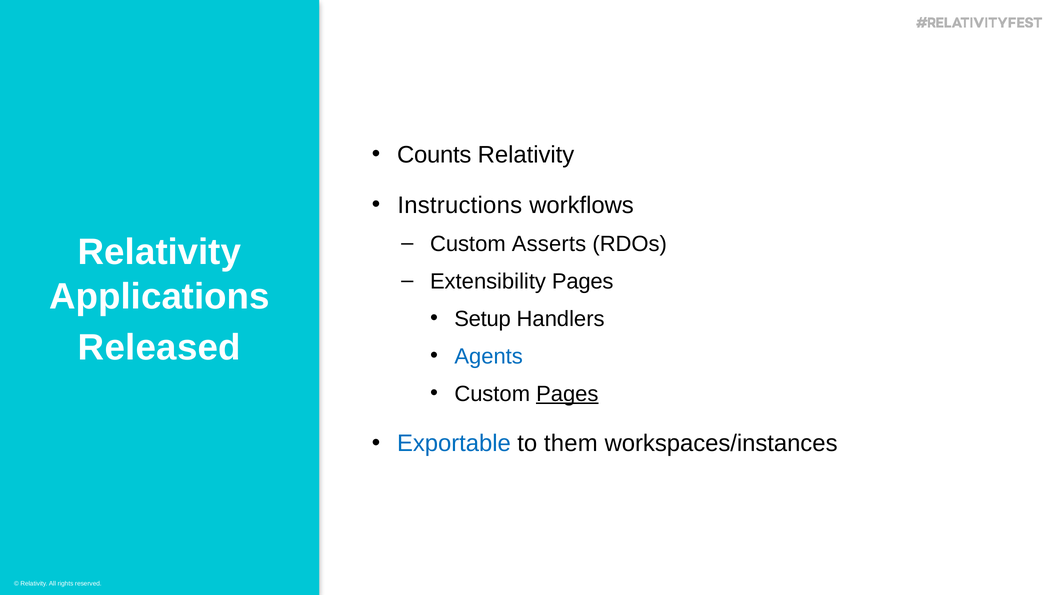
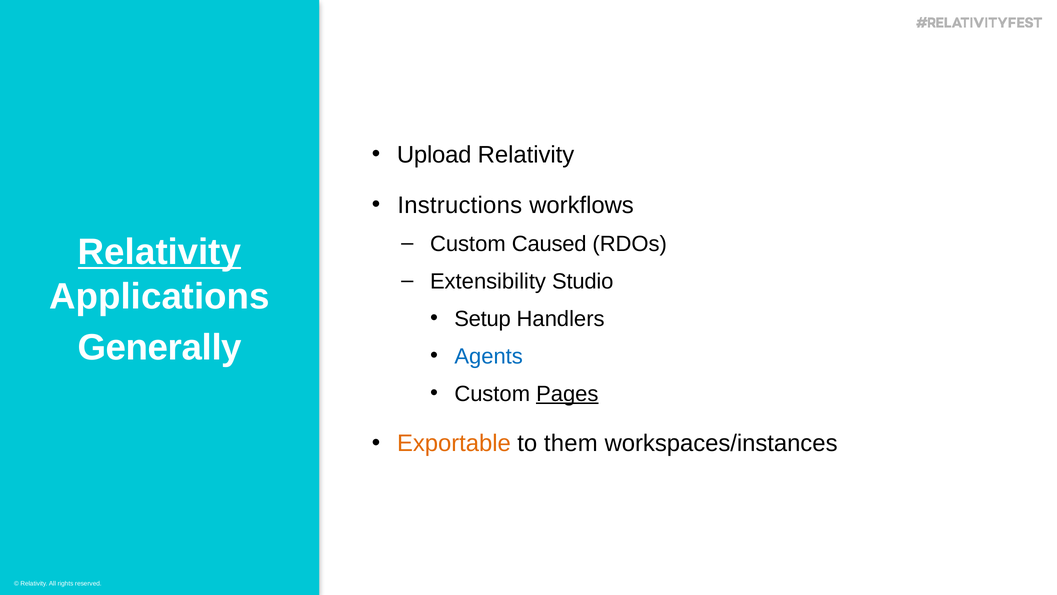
Counts: Counts -> Upload (434, 155)
Asserts: Asserts -> Caused (549, 244)
Relativity underline: none -> present (160, 252)
Extensibility Pages: Pages -> Studio (583, 281)
Released: Released -> Generally (160, 348)
Exportable colour: blue -> orange (454, 443)
